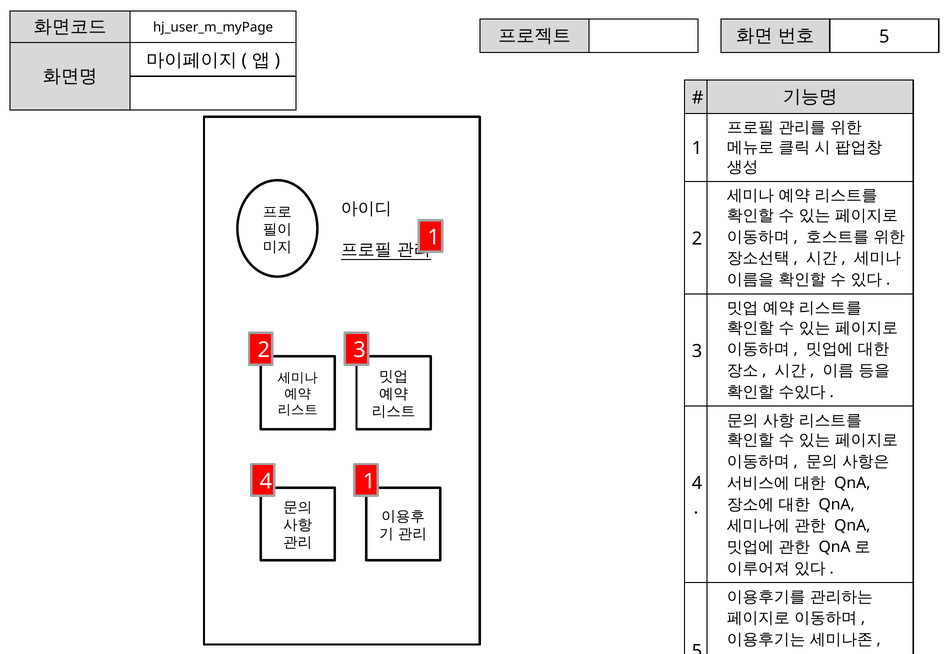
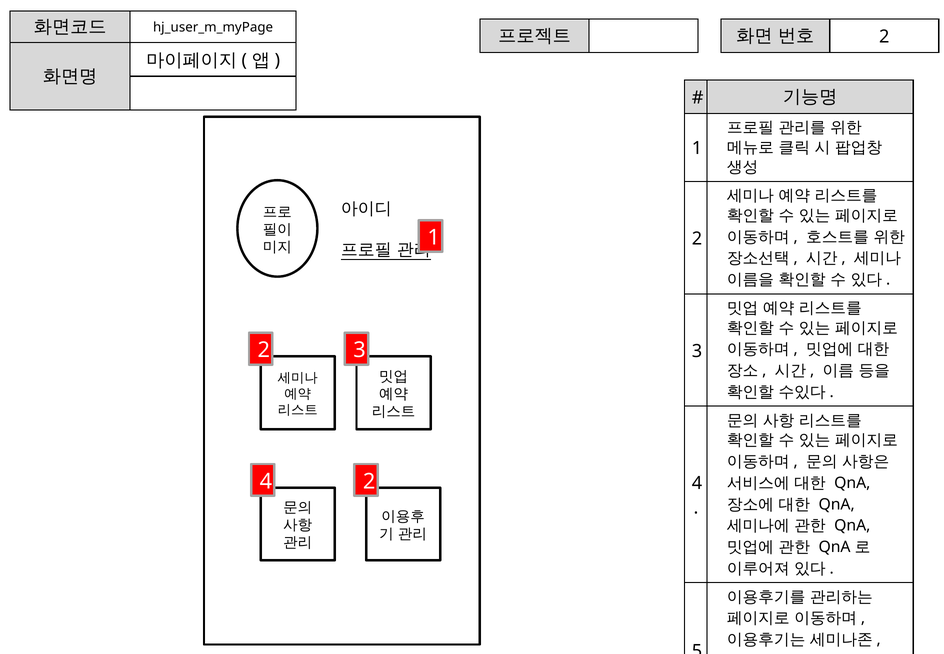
5: 5 -> 2 (884, 37)
4 1: 1 -> 2 (369, 481)
